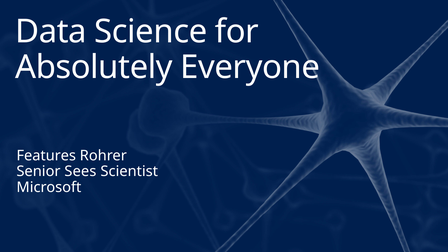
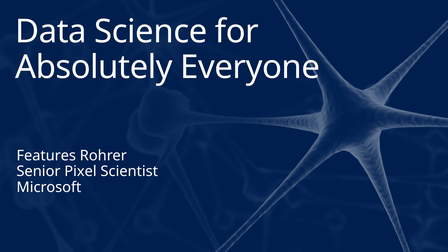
Sees: Sees -> Pixel (80, 171)
